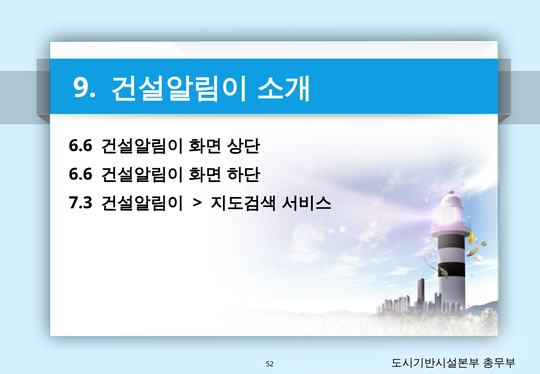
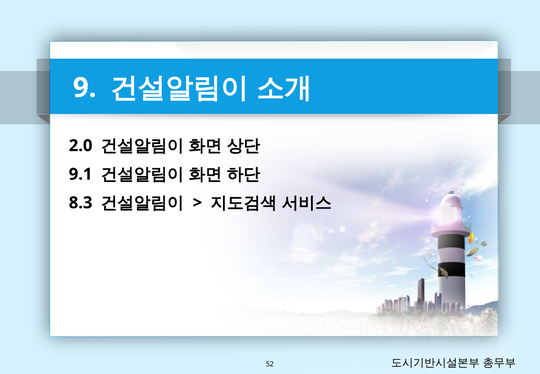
6.6: 6.6 -> 2.0 (81, 146)
6.6: 6.6 -> 9.1 (81, 174)
7.3: 7.3 -> 8.3 (81, 203)
